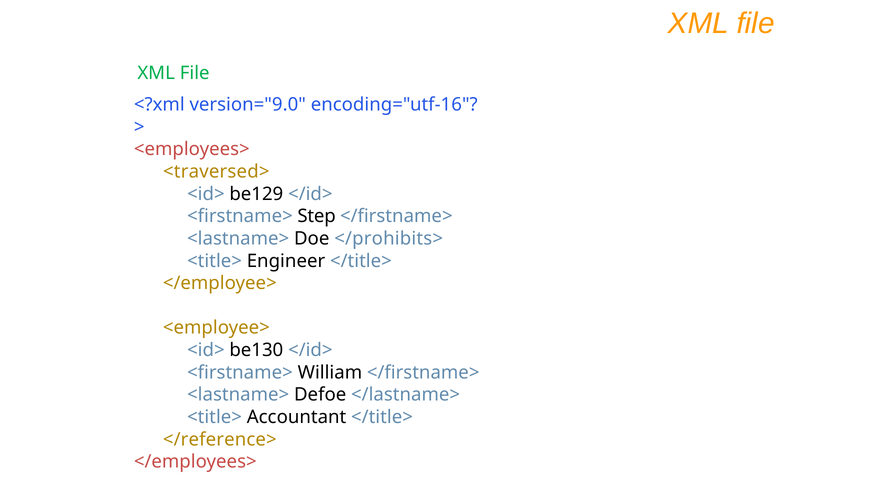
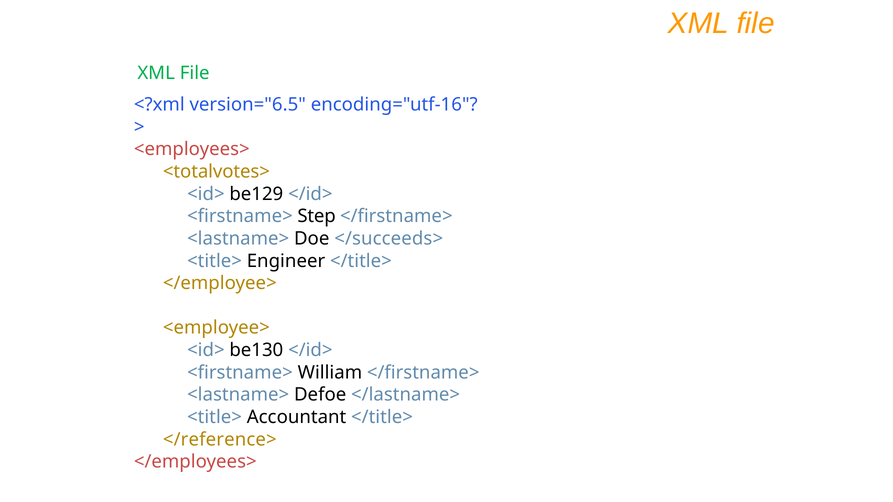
version="9.0: version="9.0 -> version="6.5 (248, 105)
<traversed>: <traversed> -> <totalvotes> (216, 172)
</prohibits>: </prohibits> -> </succeeds> (389, 239)
